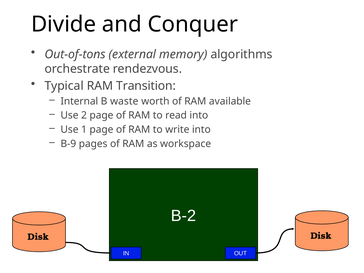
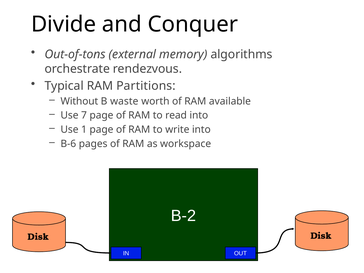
Transition: Transition -> Partitions (146, 86)
Internal: Internal -> Without (79, 101)
2: 2 -> 7 (84, 115)
B-9: B-9 -> B-6 (68, 144)
